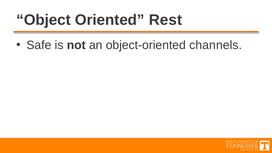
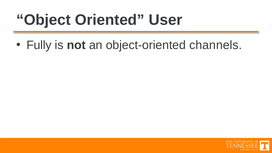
Rest: Rest -> User (166, 20)
Safe: Safe -> Fully (39, 45)
